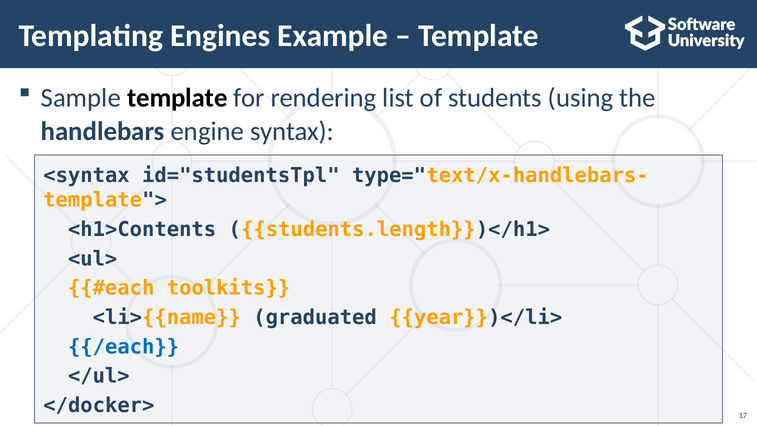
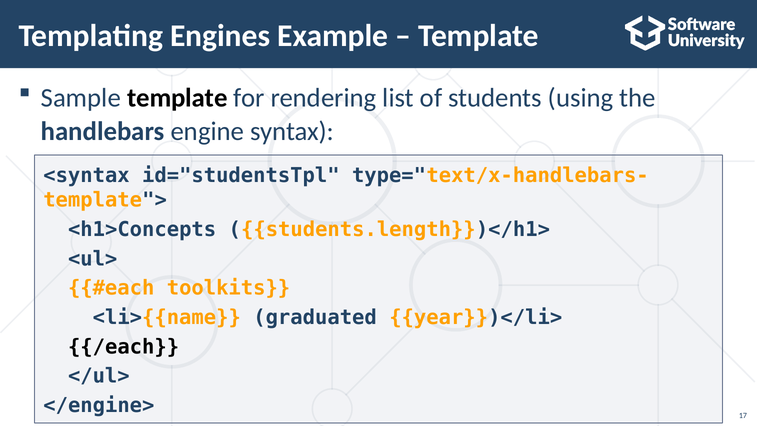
<h1>Contents: <h1>Contents -> <h1>Concepts (142, 229)
/each colour: blue -> black (124, 347)
</docker>: </docker> -> </engine> (99, 405)
